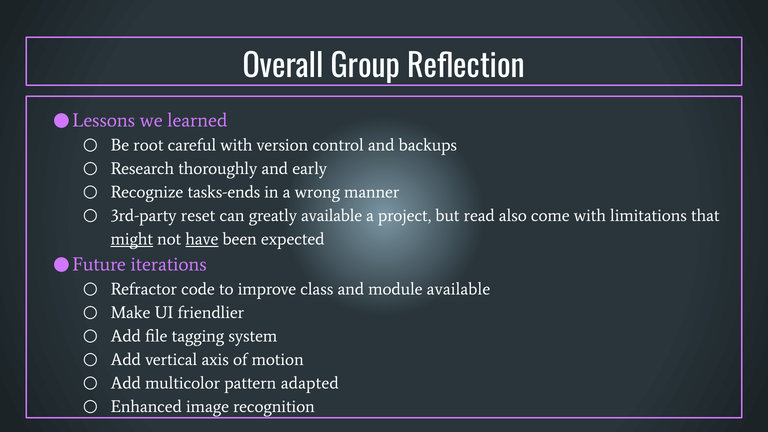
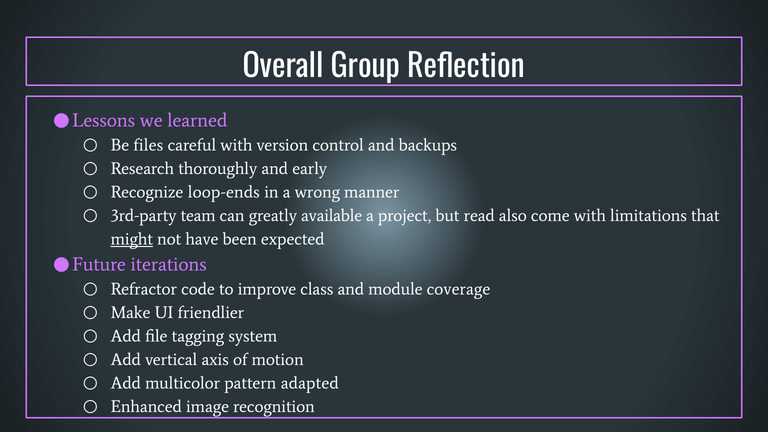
root: root -> files (148, 145)
tasks-ends: tasks-ends -> loop-ends (224, 192)
reset: reset -> team (198, 216)
have underline: present -> none (202, 239)
module available: available -> coverage (458, 289)
